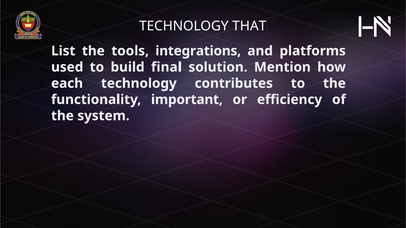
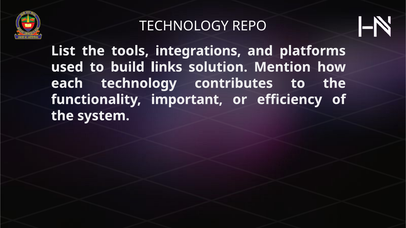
THAT: THAT -> REPO (249, 26)
final: final -> links (167, 67)
